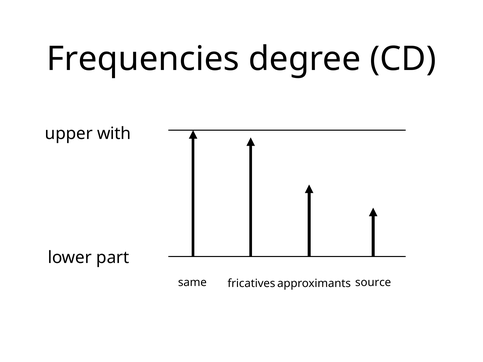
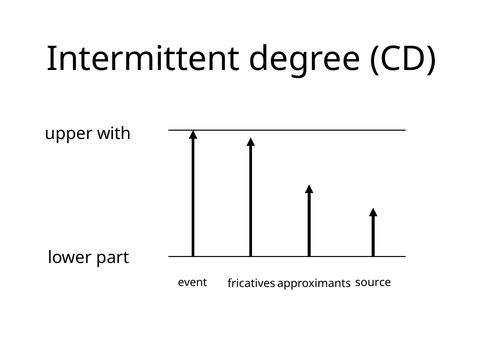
Frequencies: Frequencies -> Intermittent (143, 59)
same: same -> event (192, 283)
